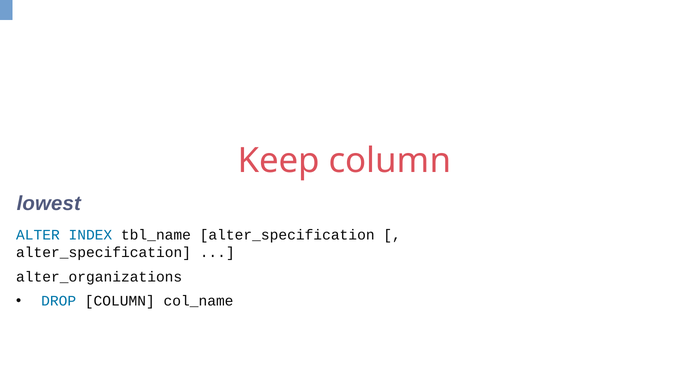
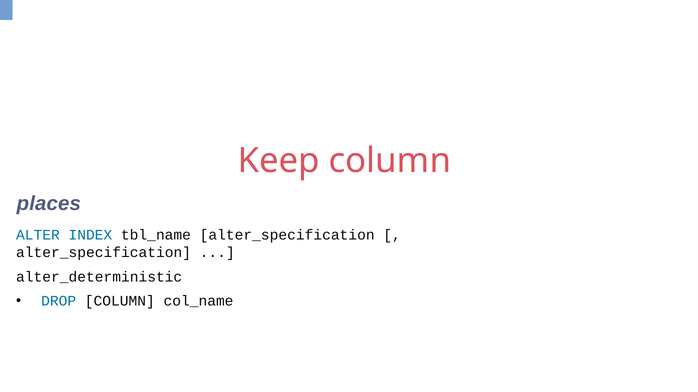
lowest: lowest -> places (49, 204)
alter_organizations: alter_organizations -> alter_deterministic (99, 277)
